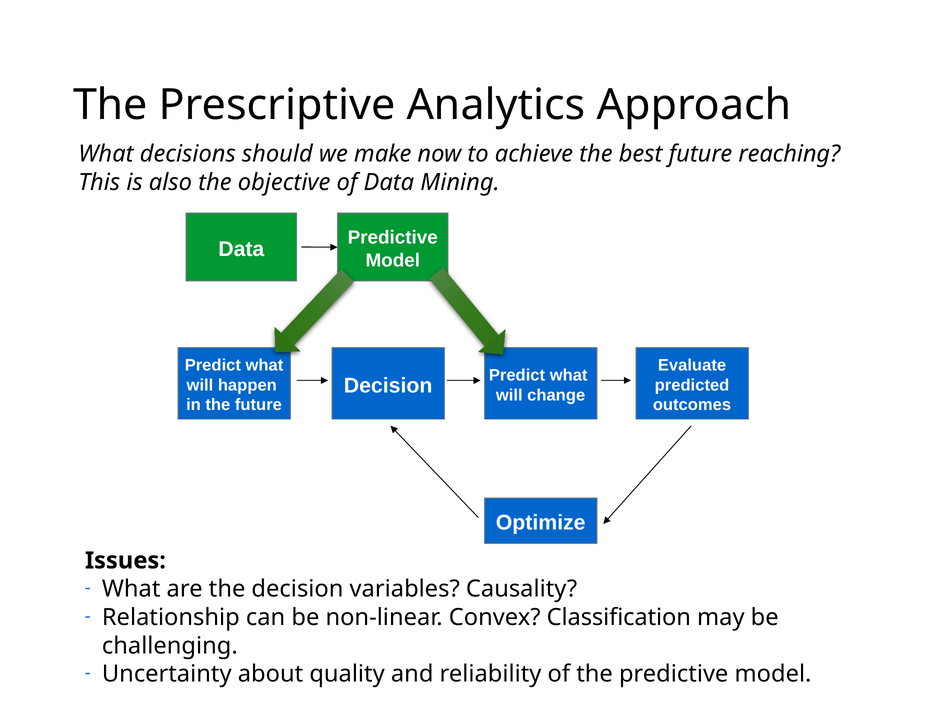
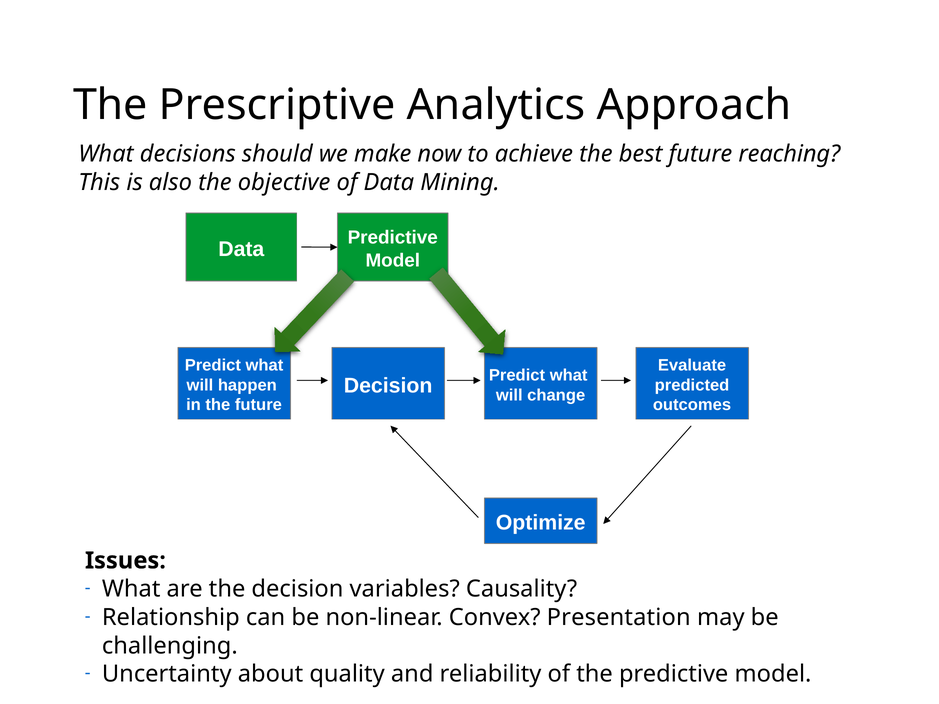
Classification: Classification -> Presentation (619, 618)
